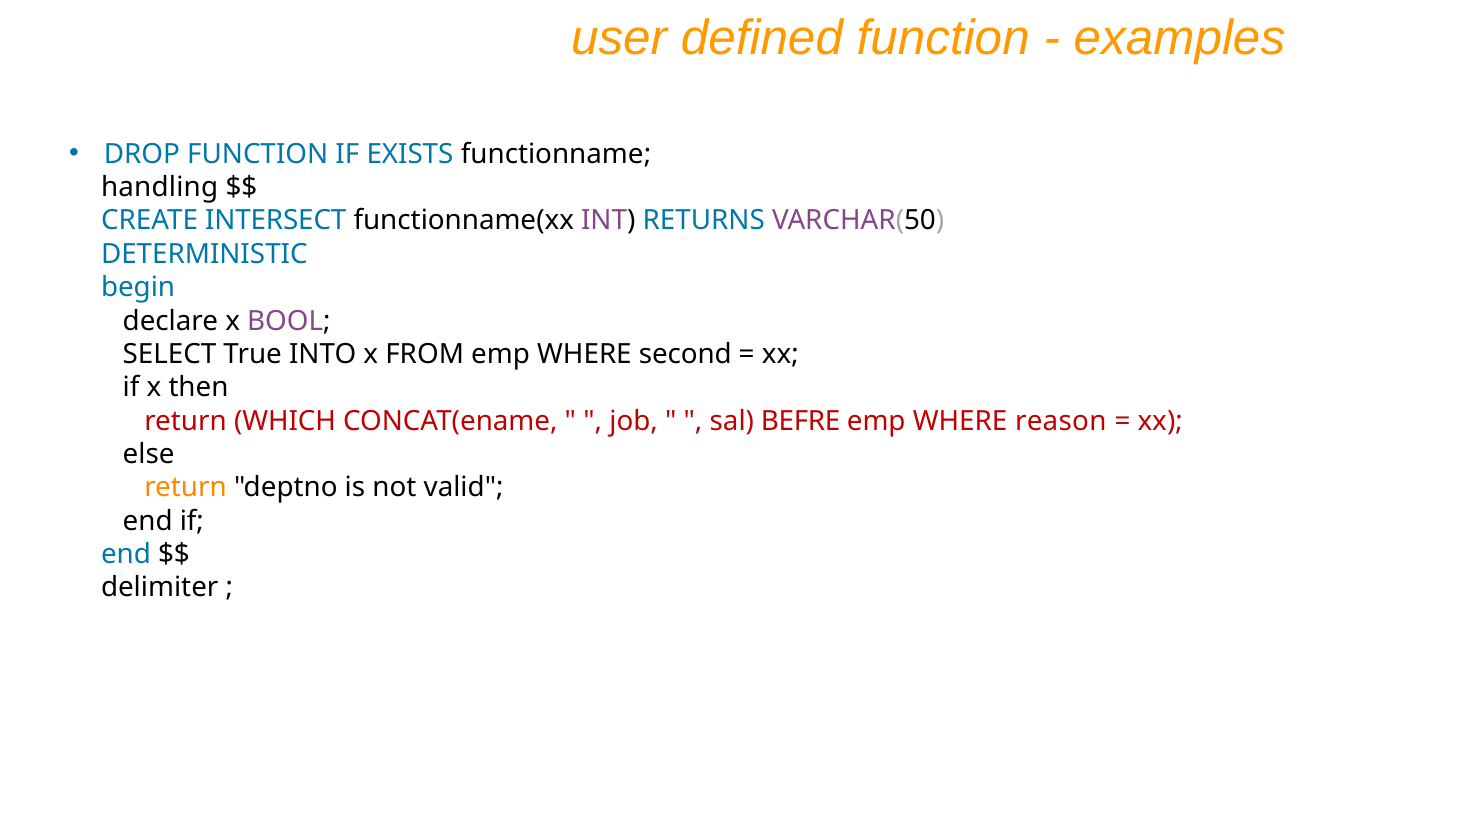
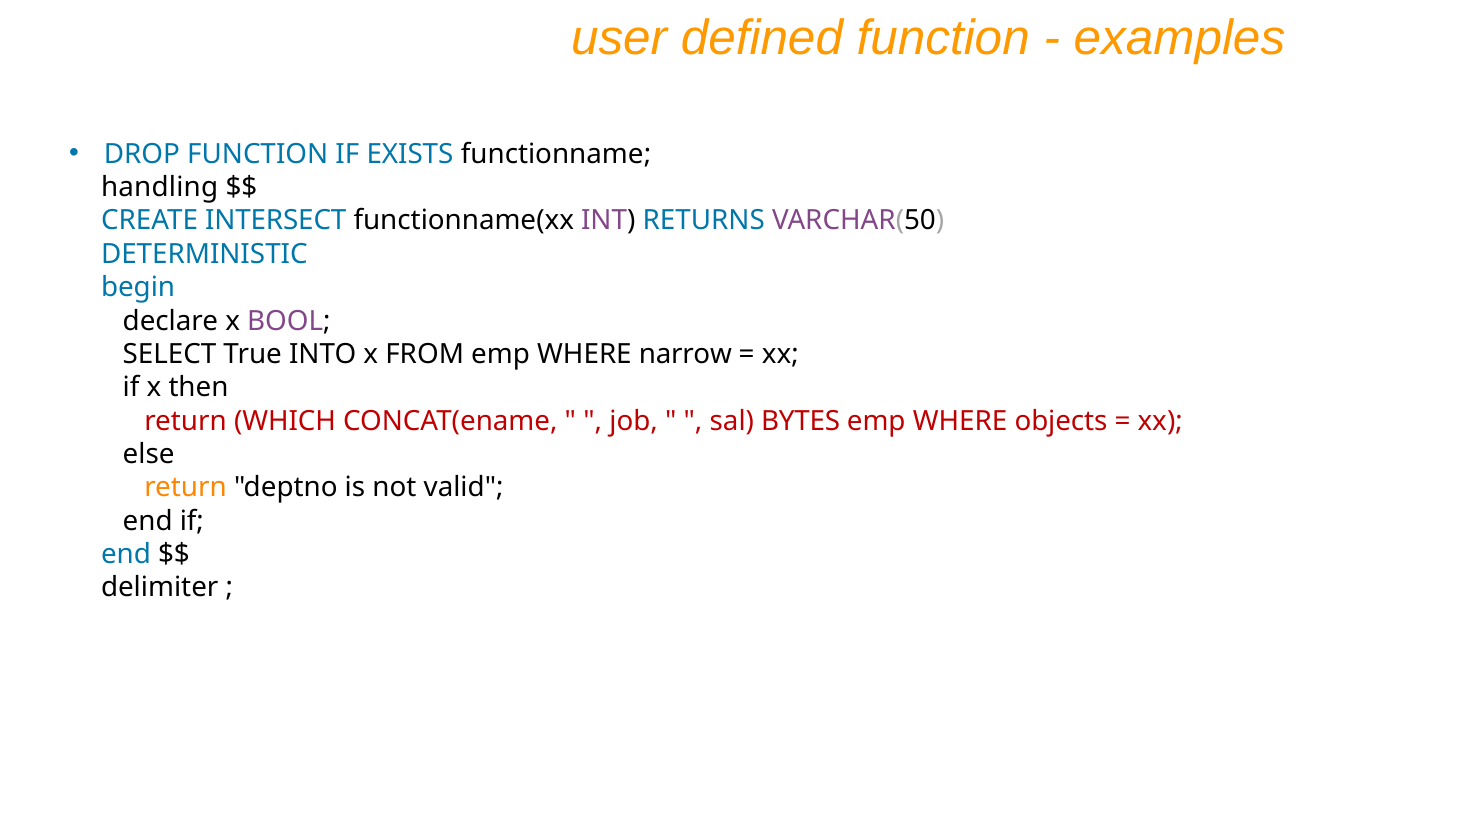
second: second -> narrow (685, 354)
BEFRE: BEFRE -> BYTES (801, 421)
reason: reason -> objects (1061, 421)
